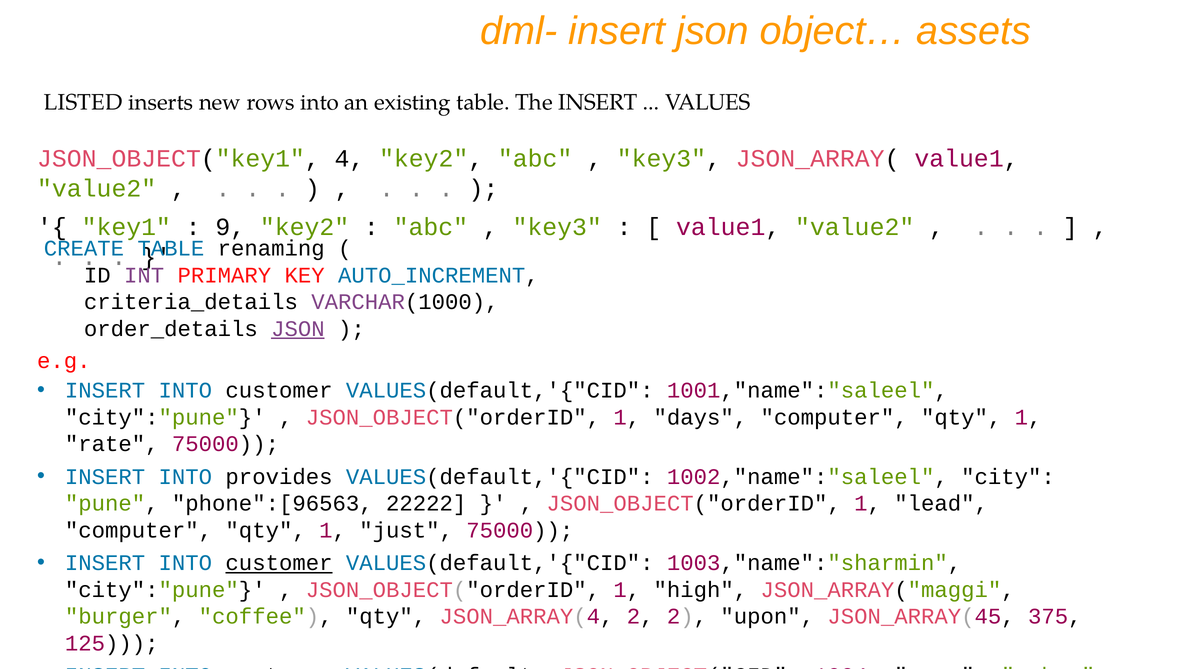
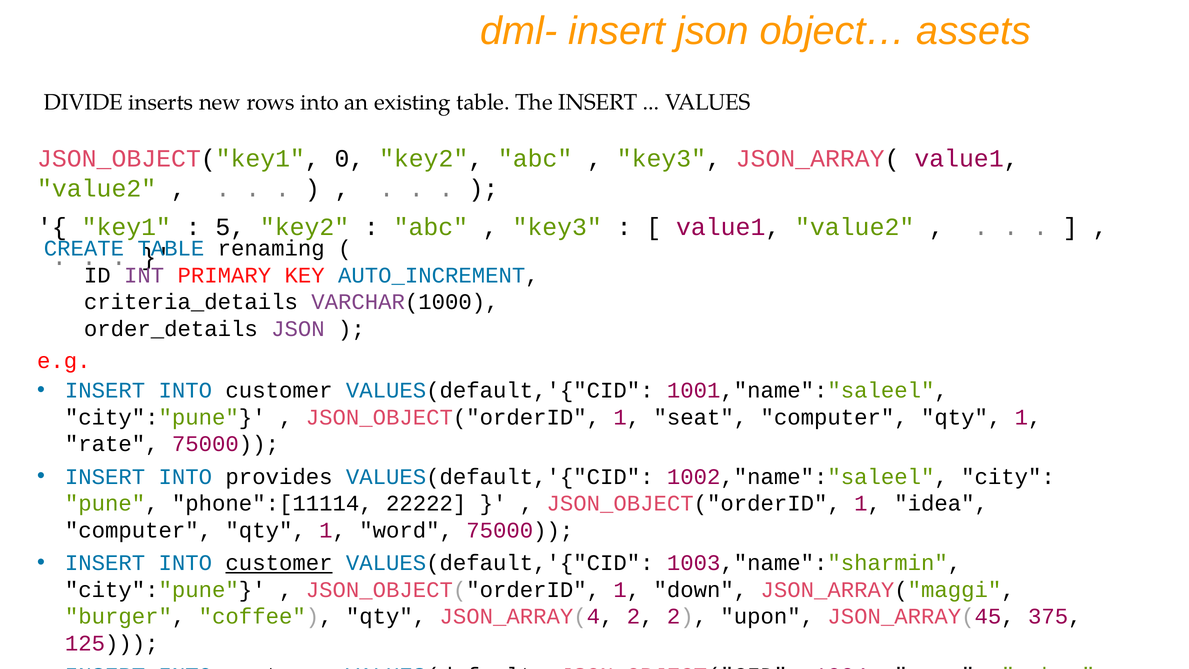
LISTED: LISTED -> DIVIDE (83, 103)
4: 4 -> 0 (349, 159)
9: 9 -> 5 (230, 227)
JSON underline: present -> none (298, 329)
days: days -> seat (700, 417)
phone":[96563: phone":[96563 -> phone":[11114 (272, 503)
lead: lead -> idea (941, 503)
just: just -> word (406, 530)
high: high -> down (700, 590)
